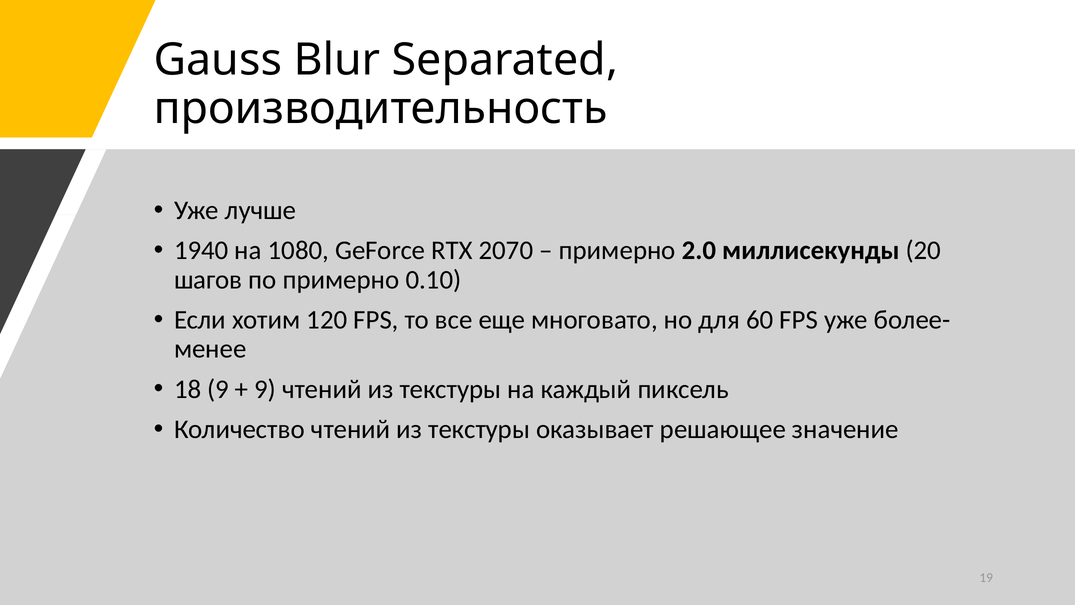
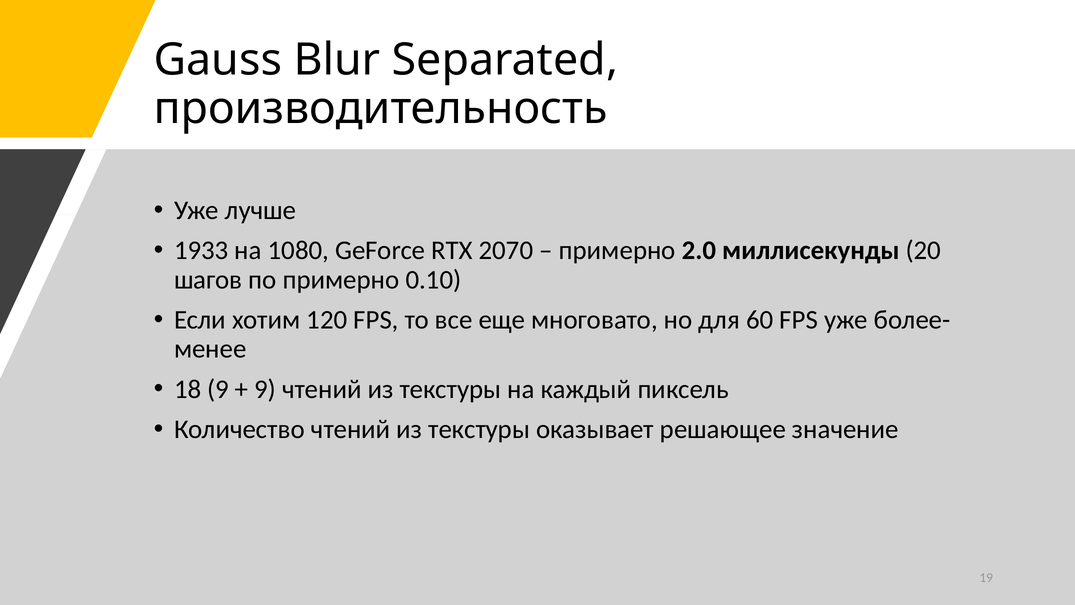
1940: 1940 -> 1933 (201, 250)
